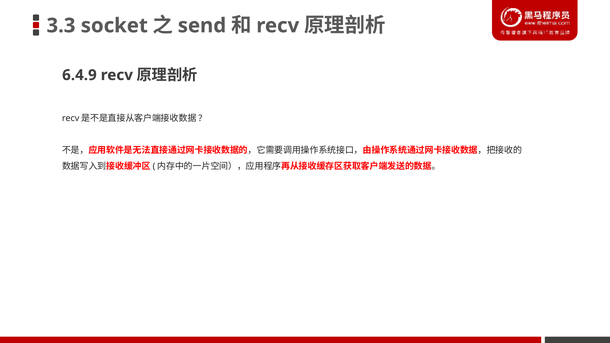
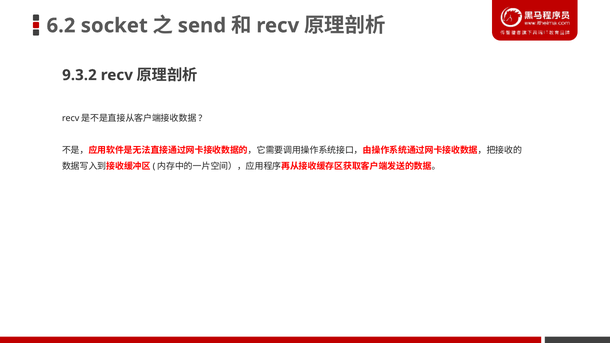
3.3: 3.3 -> 6.2 (61, 26)
6.4.9: 6.4.9 -> 9.3.2 (79, 75)
